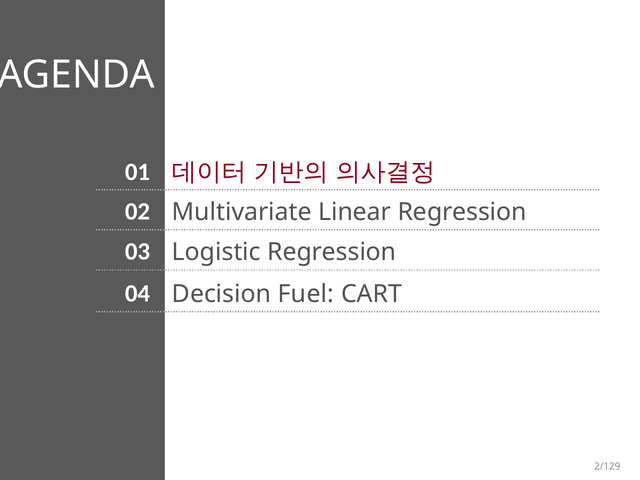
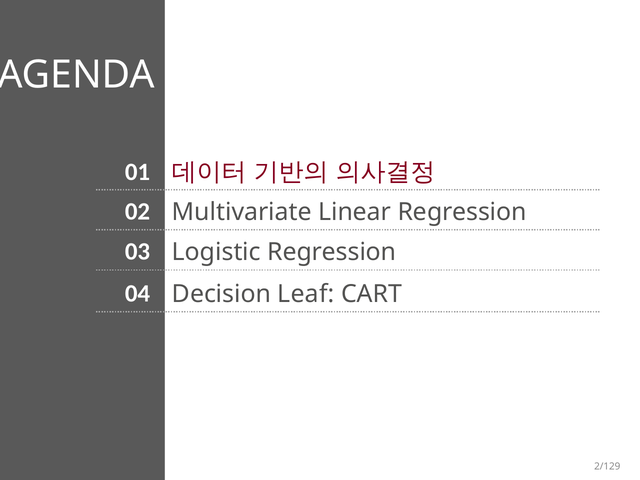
Fuel: Fuel -> Leaf (306, 294)
